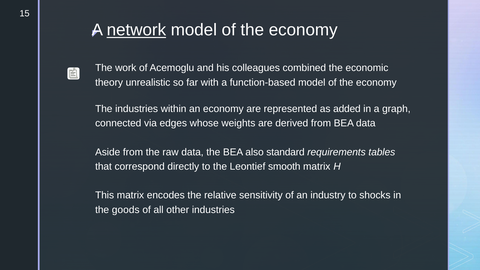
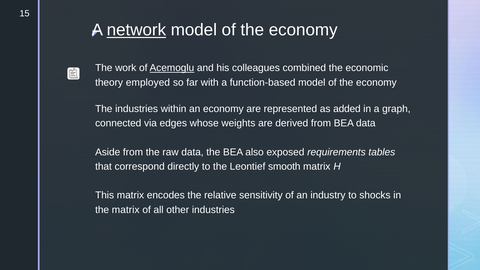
Acemoglu underline: none -> present (172, 68)
unrealistic: unrealistic -> employed (148, 82)
standard: standard -> exposed (285, 152)
the goods: goods -> matrix (126, 210)
